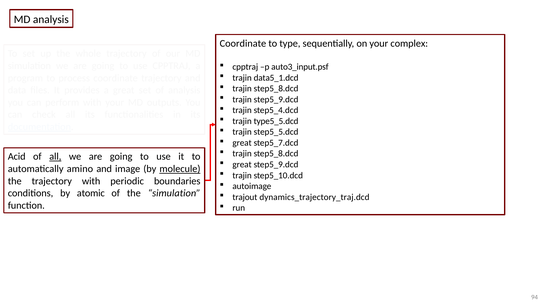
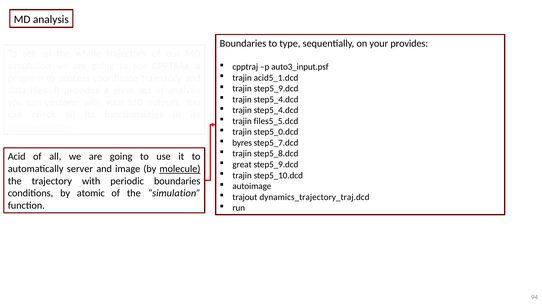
Coordinate: Coordinate -> Boundaries (243, 43)
your complex: complex -> provides (409, 43)
data5_1.dcd: data5_1.dcd -> acid5_1.dcd (276, 78)
step5_8.dcd: step5_8.dcd -> step5_9.dcd (276, 89)
step5_9.dcd: step5_9.dcd -> step5_4.dcd (276, 99)
type5_5.dcd: type5_5.dcd -> files5_5.dcd (276, 121)
step5_5.dcd: step5_5.dcd -> step5_0.dcd (276, 132)
great: great -> byres (242, 143)
all underline: present -> none (55, 157)
amino: amino -> server (80, 169)
